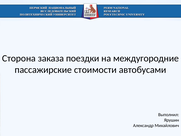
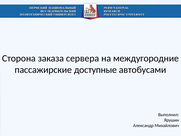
поездки: поездки -> сервера (83, 58)
стоимости: стоимости -> доступные (95, 70)
